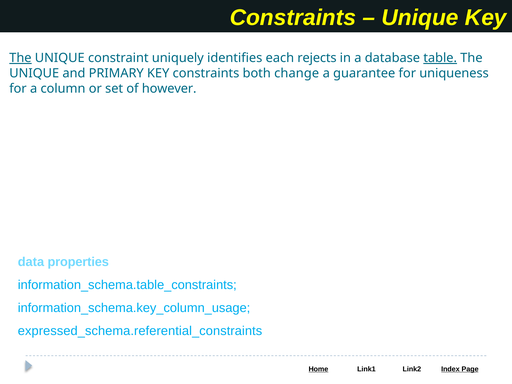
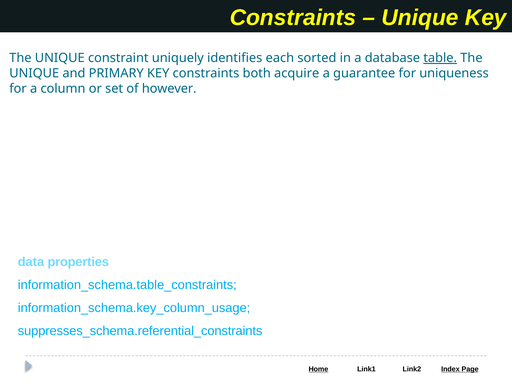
The underline: present -> none (20, 58)
rejects: rejects -> sorted (317, 58)
change: change -> acquire (297, 73)
expressed_schema.referential_constraints: expressed_schema.referential_constraints -> suppresses_schema.referential_constraints (140, 331)
